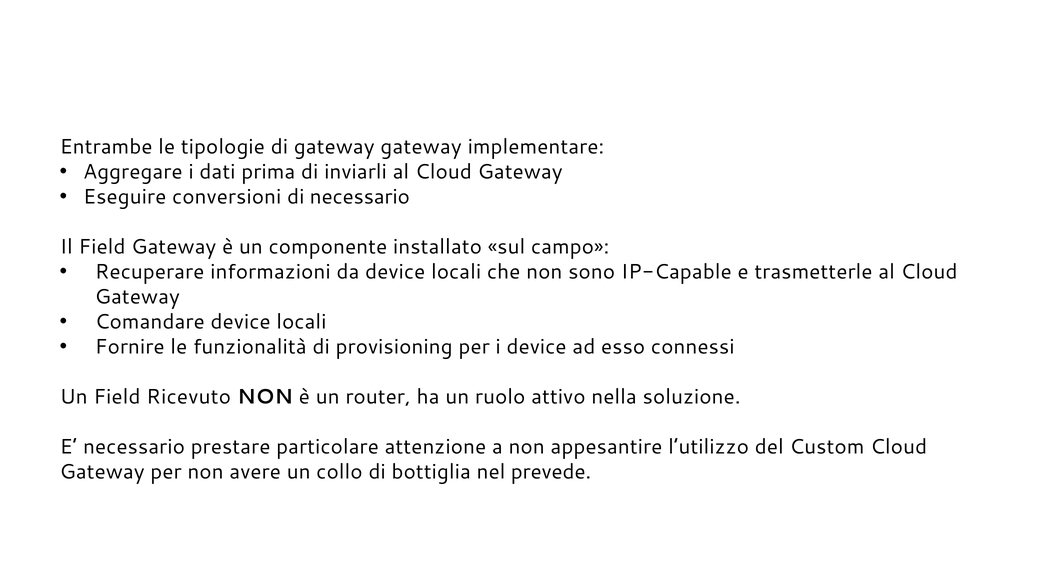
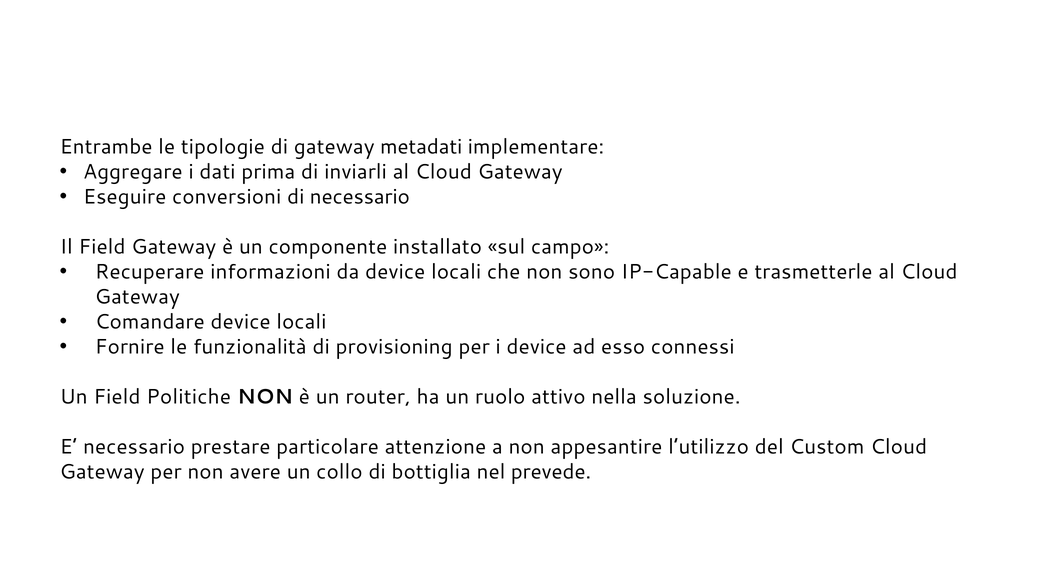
gateway gateway: gateway -> metadati (421, 147)
Ricevuto: Ricevuto -> Politiche (189, 397)
